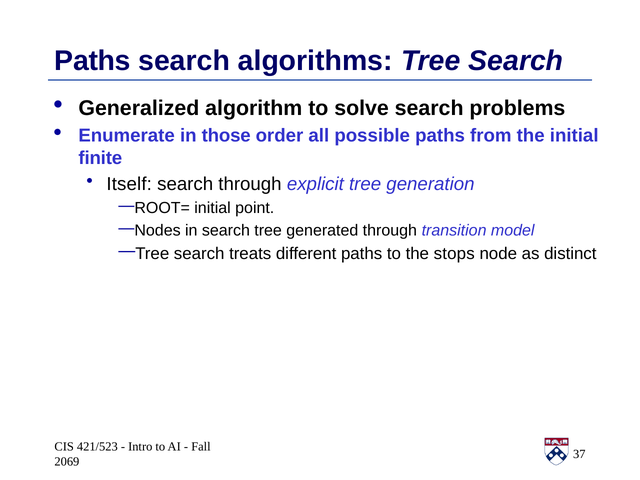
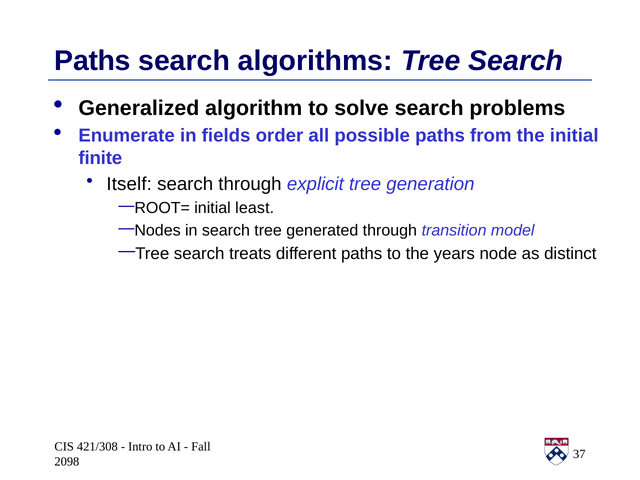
those: those -> fields (226, 136)
point: point -> least (255, 208)
stops: stops -> years (454, 254)
421/523: 421/523 -> 421/308 (97, 447)
2069: 2069 -> 2098 (67, 462)
